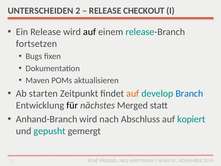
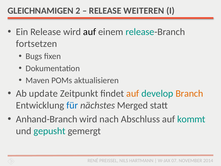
UNTERSCHEIDEN: UNTERSCHEIDEN -> GLEICHNAMIGEN (41, 11)
CHECKOUT: CHECKOUT -> WEITEREN (144, 11)
starten: starten -> update (43, 93)
Branch colour: blue -> orange (189, 93)
für colour: black -> blue (72, 105)
kopiert: kopiert -> kommt (191, 119)
